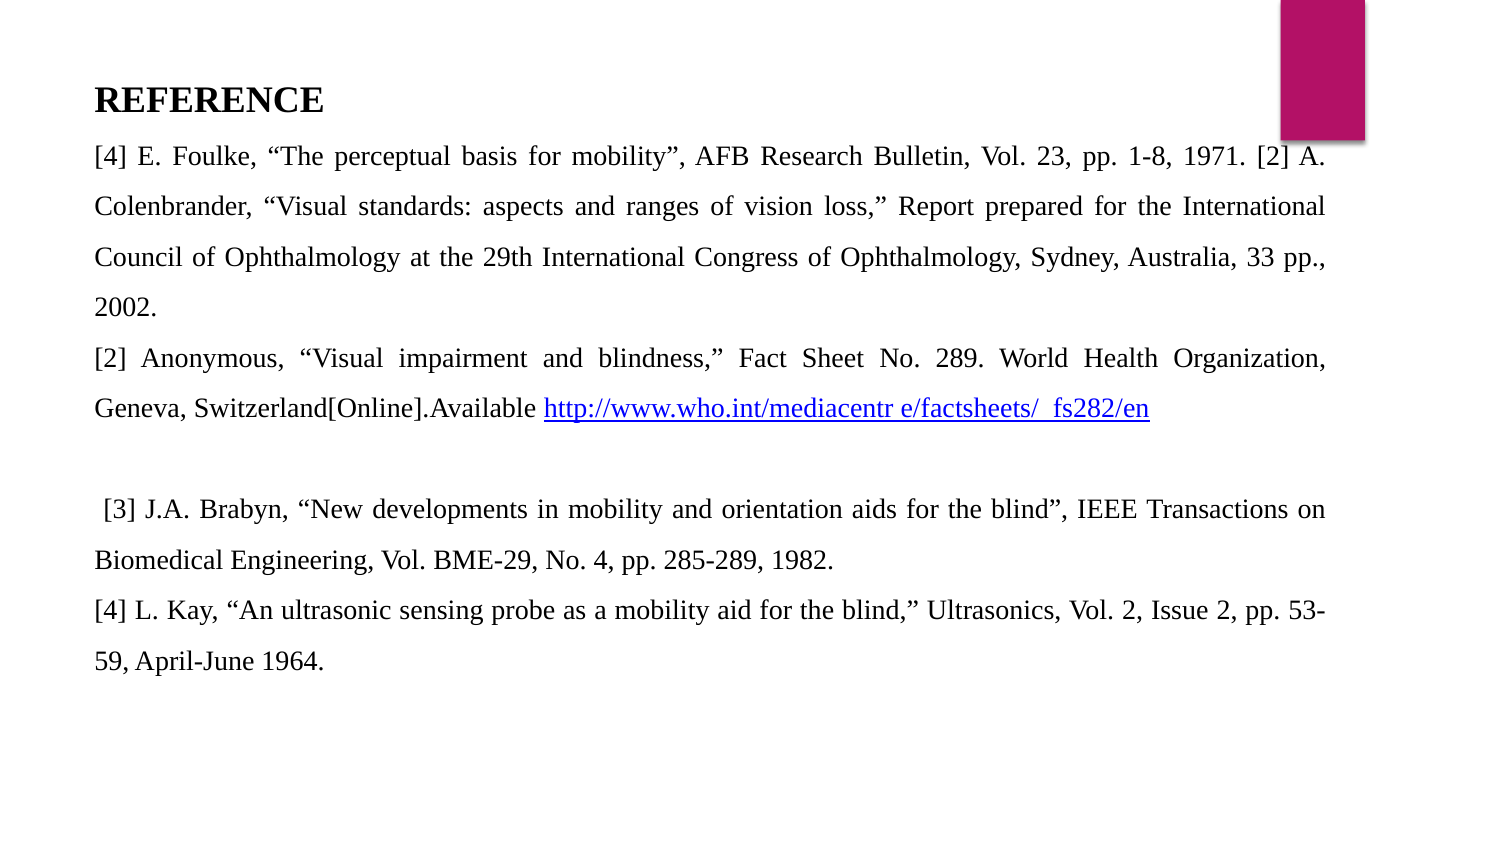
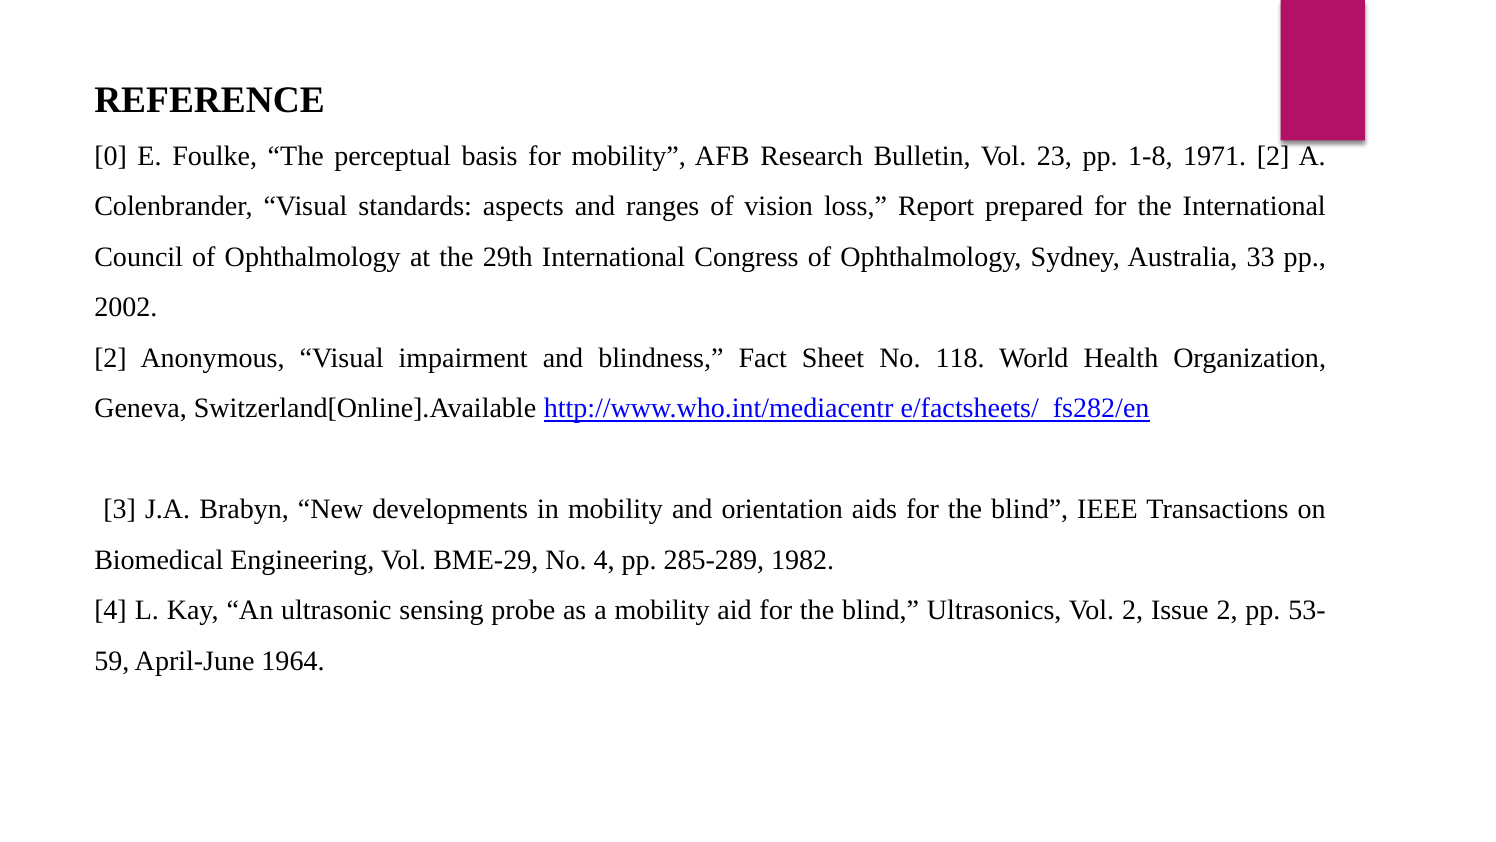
4: 4 -> 0 (111, 156)
289: 289 -> 118 (960, 358)
